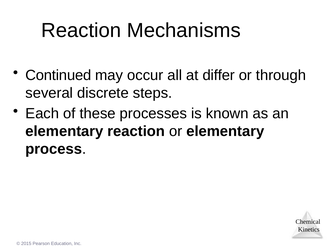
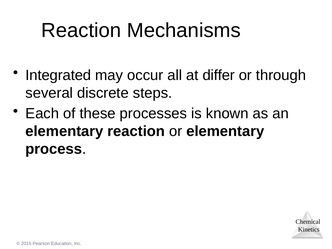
Continued: Continued -> Integrated (58, 75)
